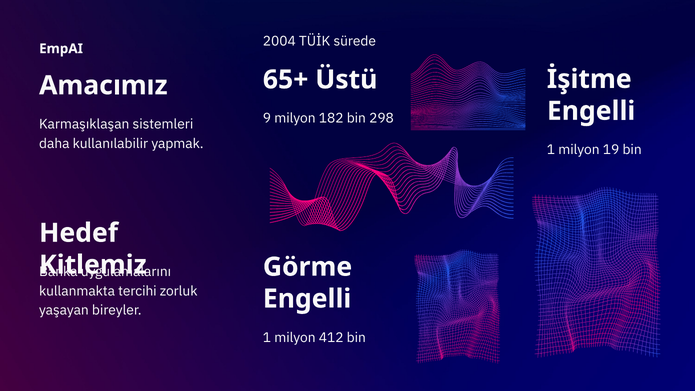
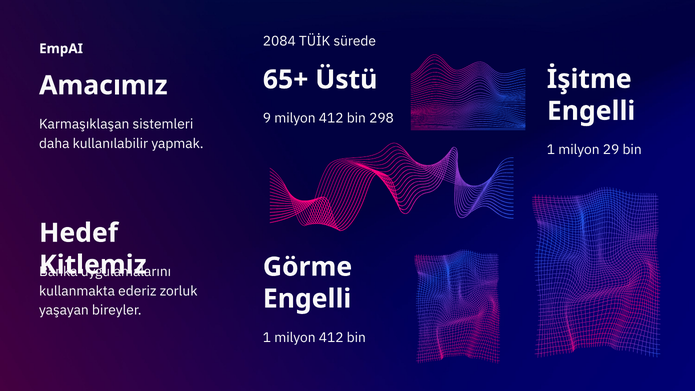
2004: 2004 -> 2084 (279, 41)
9 milyon 182: 182 -> 412 (331, 118)
19: 19 -> 29 (611, 150)
tercihi: tercihi -> ederiz (137, 291)
